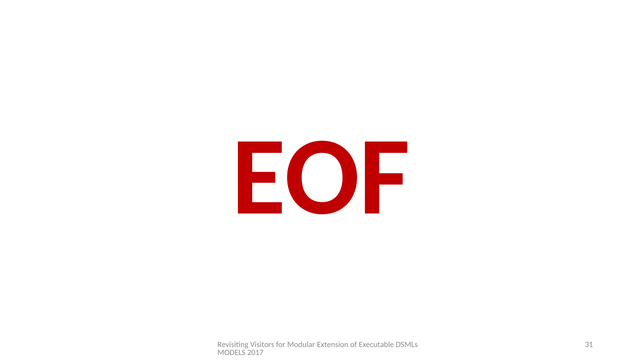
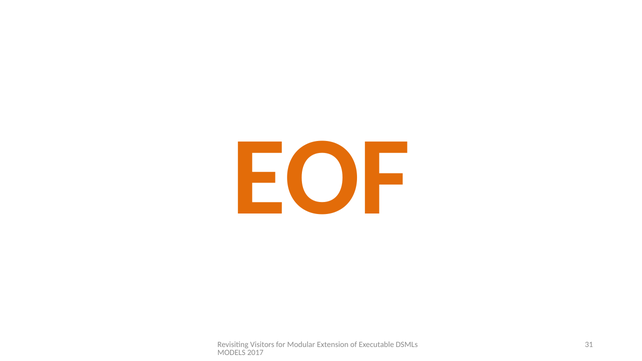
EOF colour: red -> orange (321, 177)
